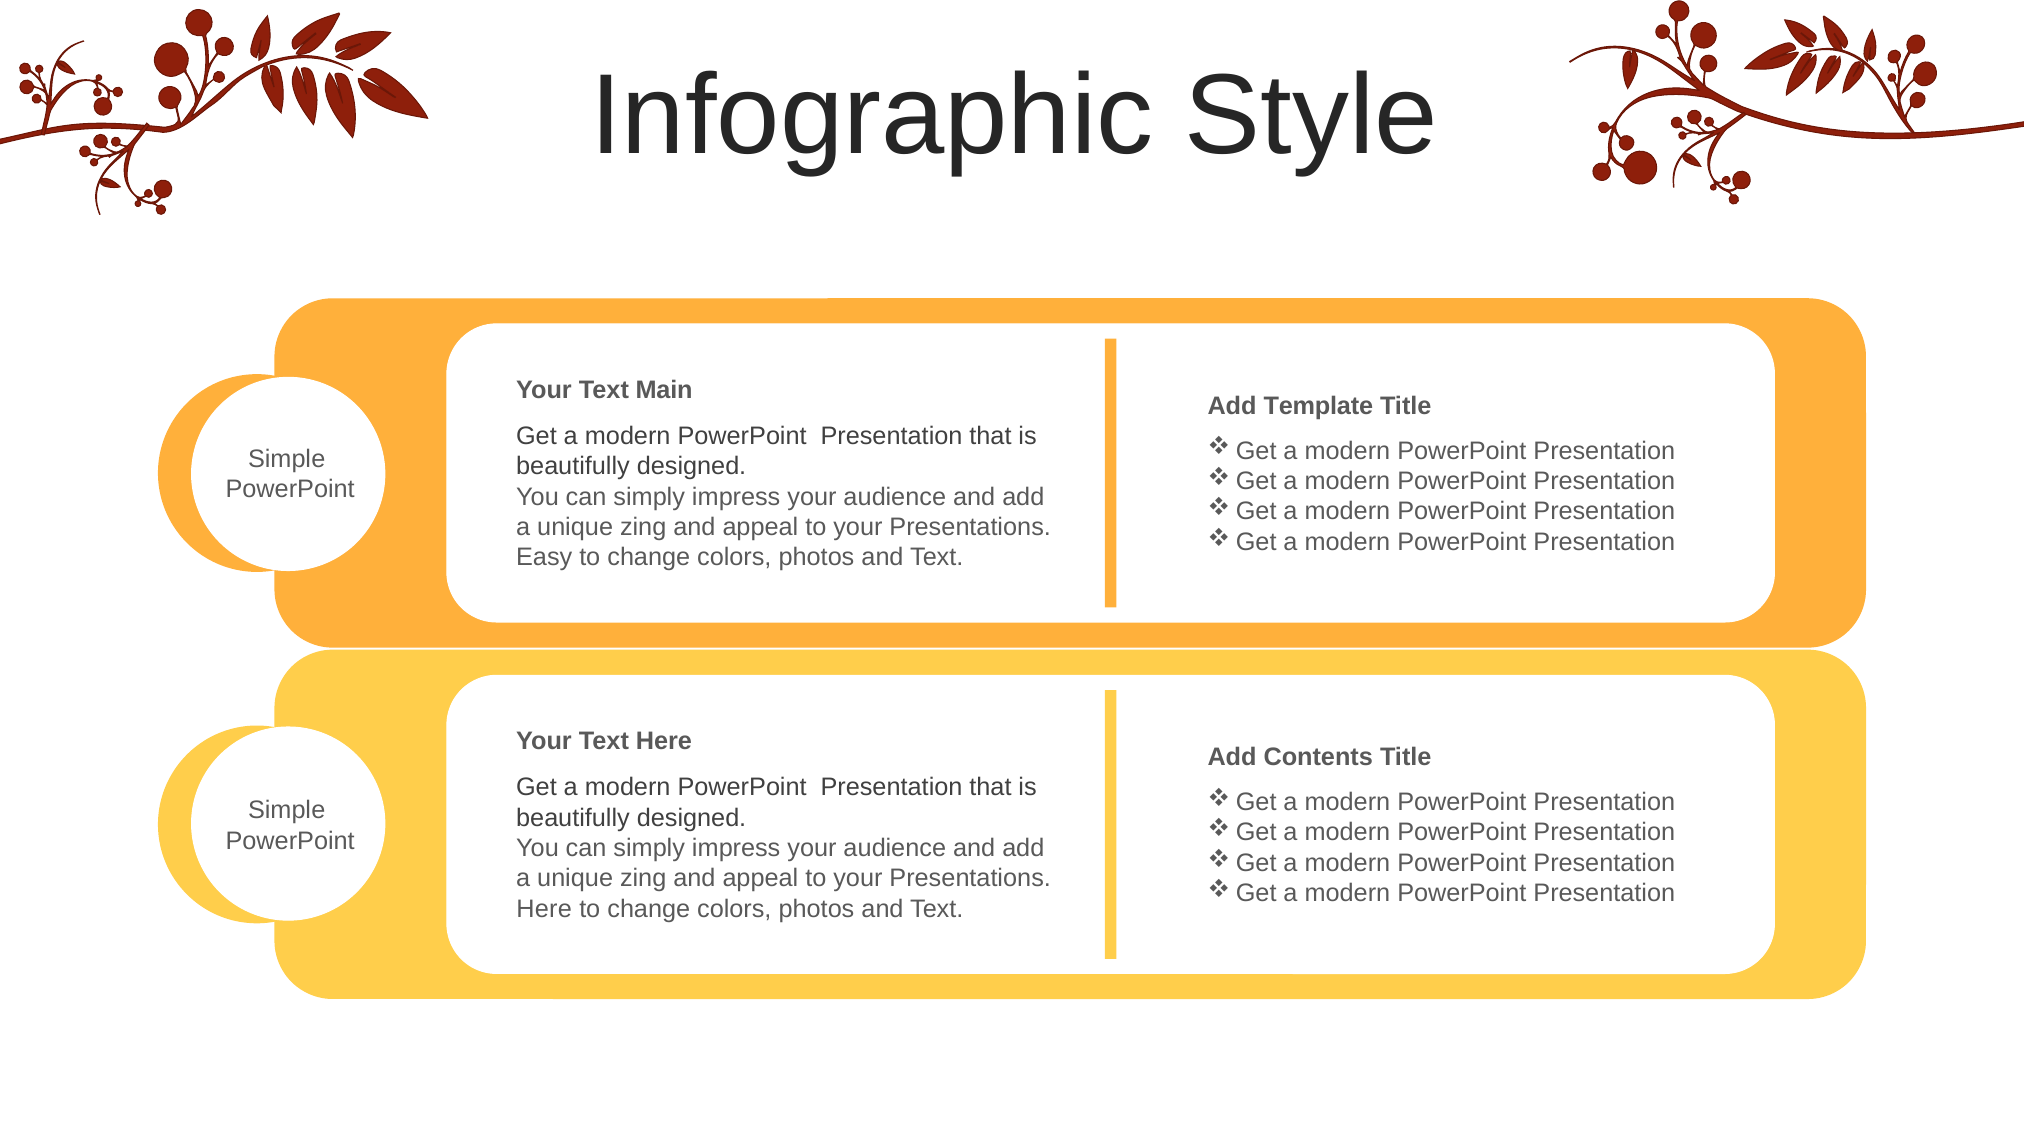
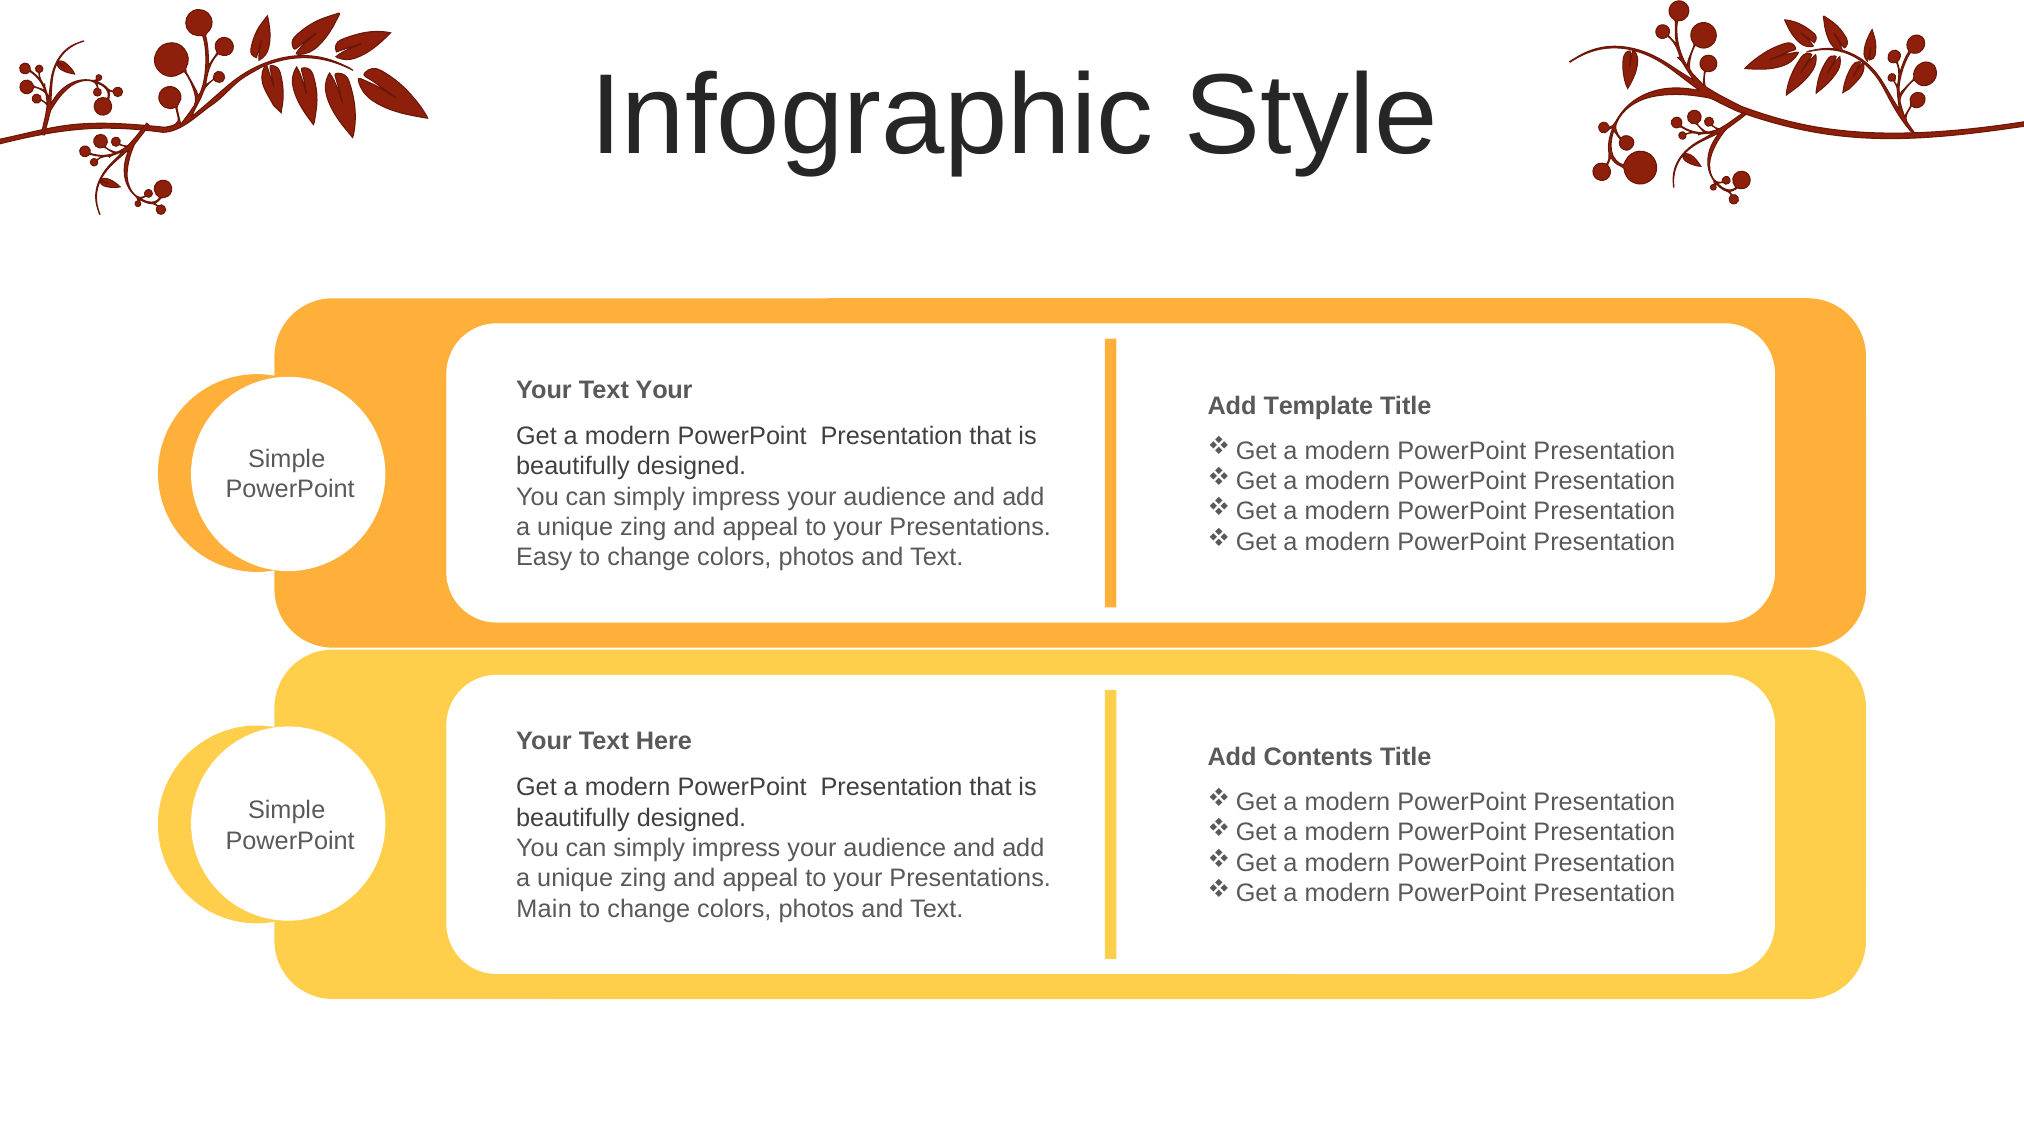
Your Text Main: Main -> Your (664, 390)
Here: Here -> Main (544, 909)
